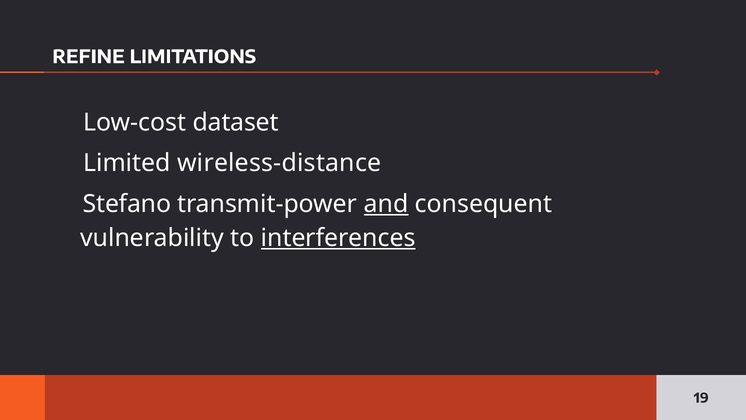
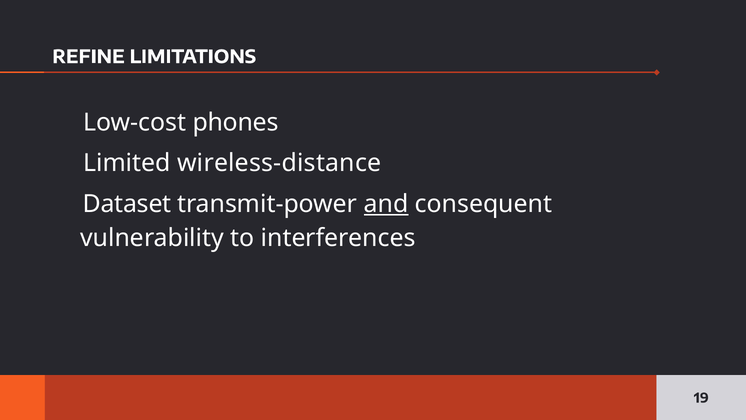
dataset: dataset -> phones (236, 123)
Stefano: Stefano -> Dataset (127, 204)
interferences underline: present -> none (338, 238)
